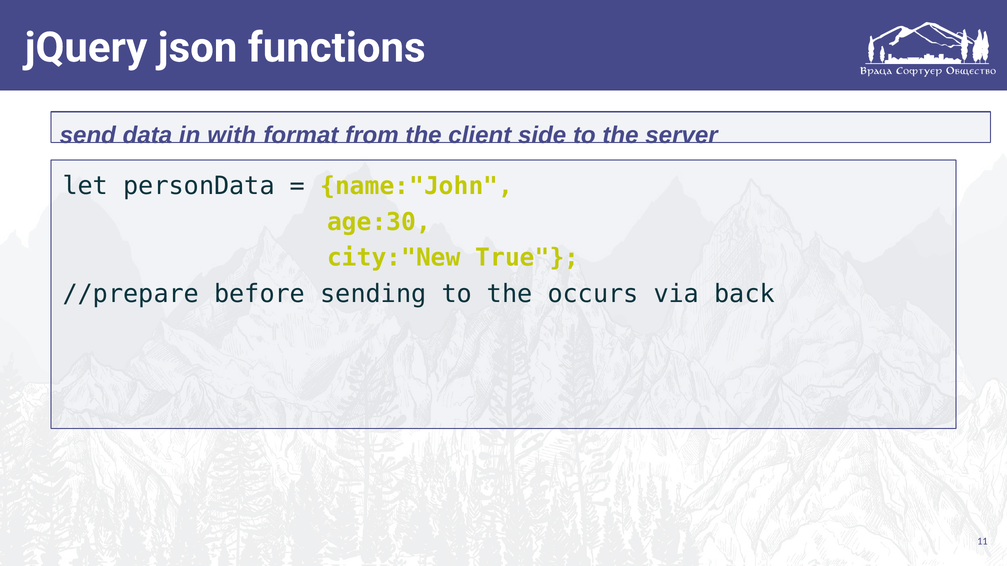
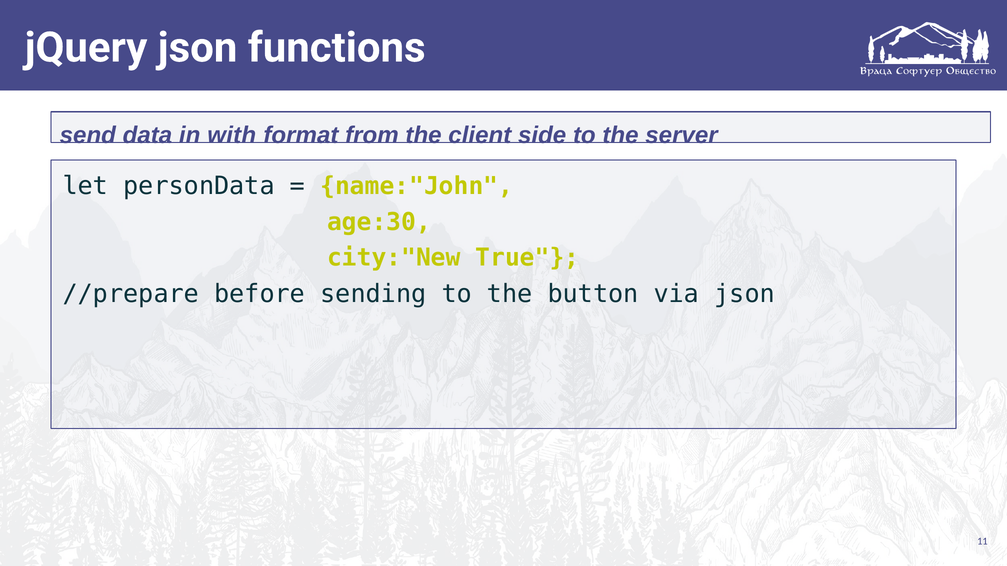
occurs: occurs -> button (593, 294)
via back: back -> json (745, 294)
